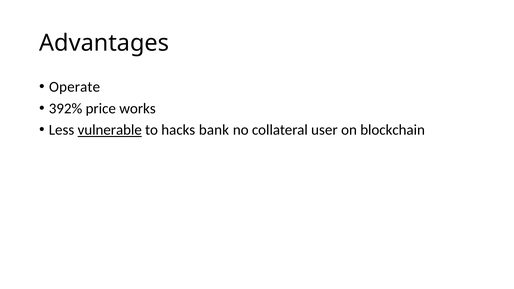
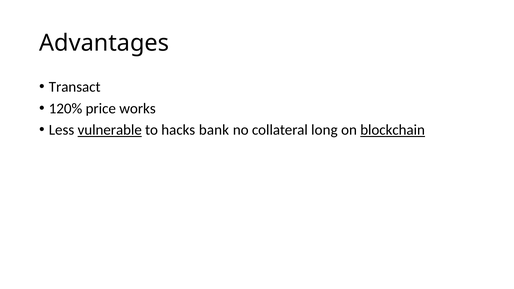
Operate: Operate -> Transact (75, 87)
392%: 392% -> 120% (66, 108)
user: user -> long (324, 130)
blockchain underline: none -> present (393, 130)
